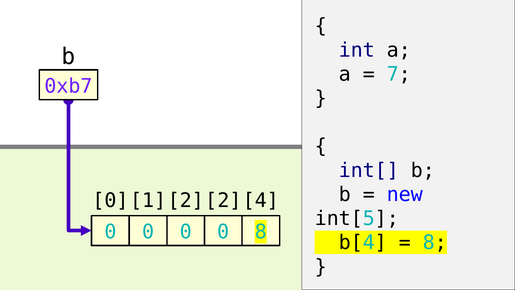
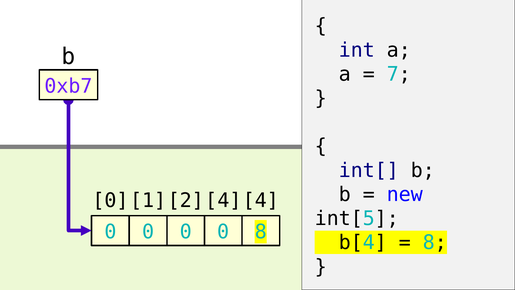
2: 2 -> 4 (223, 200)
